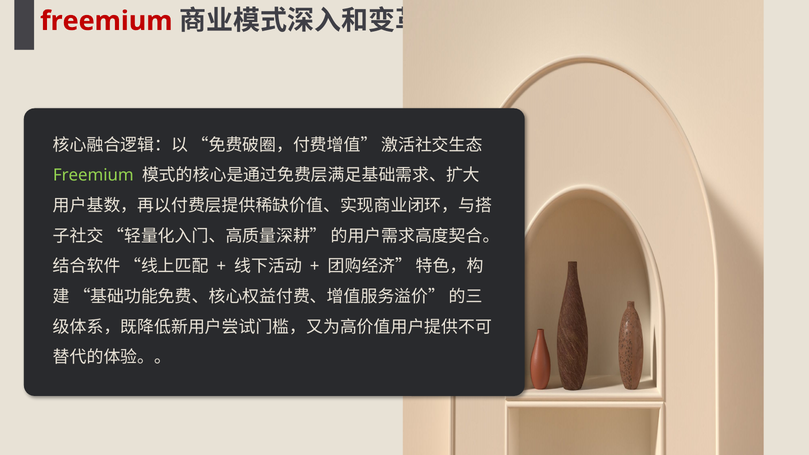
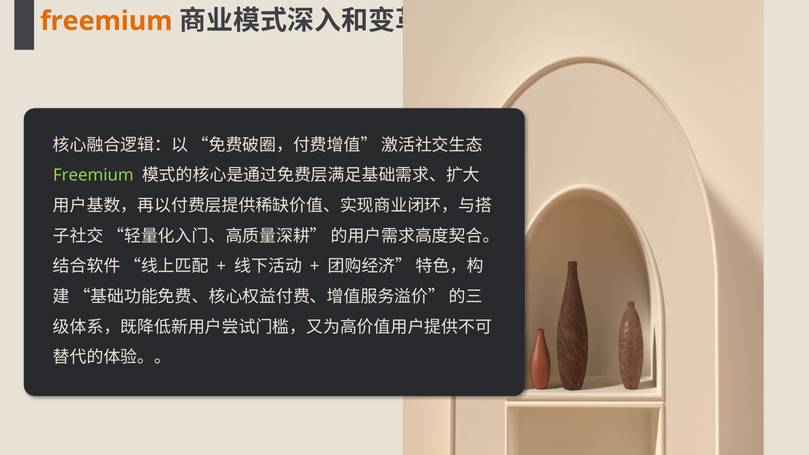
freemium colour: red -> orange (106, 21)
